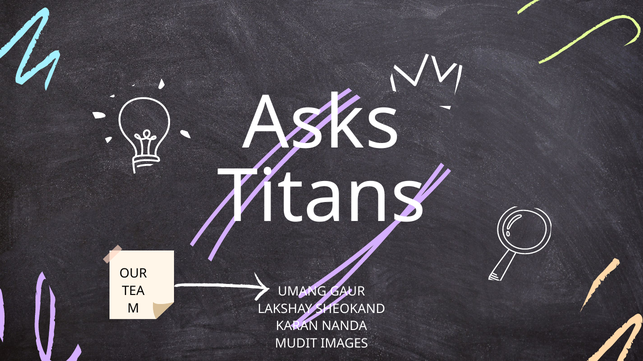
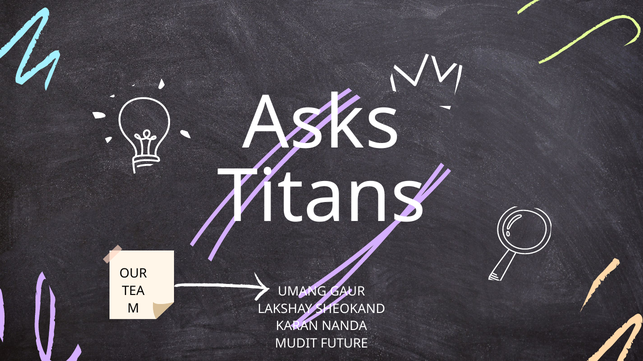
IMAGES: IMAGES -> FUTURE (344, 344)
